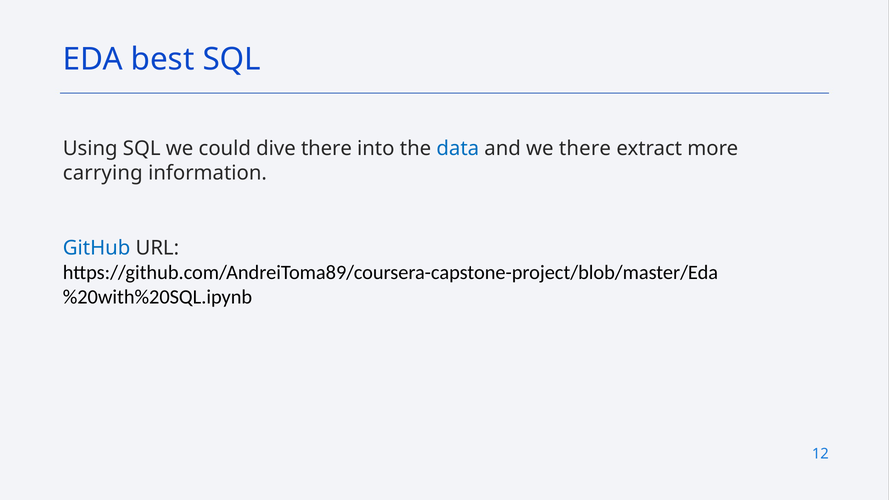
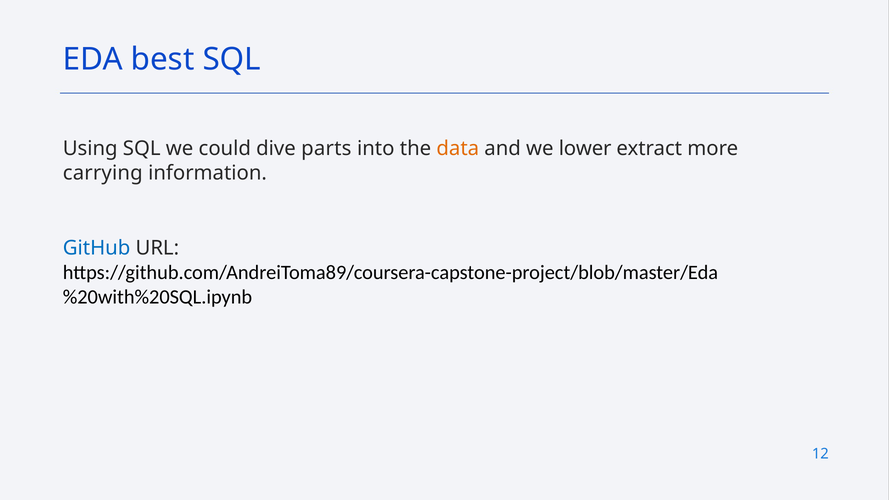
dive there: there -> parts (326, 149)
data colour: blue -> orange (458, 149)
we there: there -> lower (585, 149)
